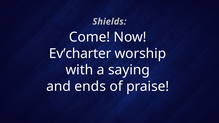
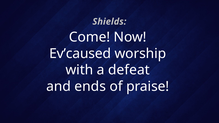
Ev’charter: Ev’charter -> Ev’caused (80, 54)
saying: saying -> defeat (129, 70)
